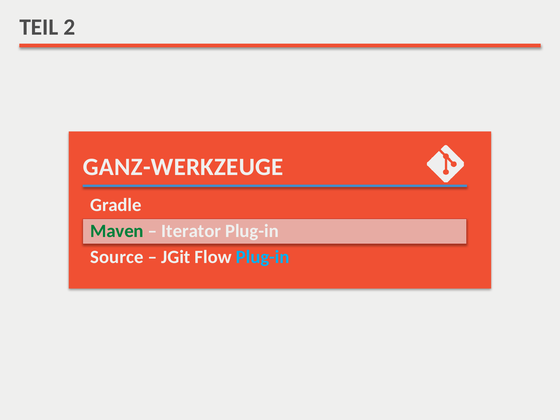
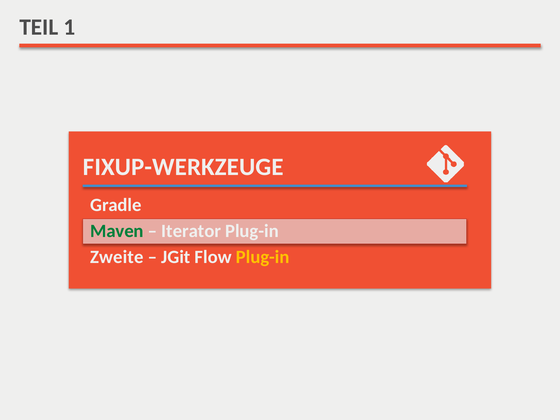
2: 2 -> 1 (69, 27)
GANZ-WERKZEUGE: GANZ-WERKZEUGE -> FIXUP-WERKZEUGE (183, 167)
Source: Source -> Zweite (117, 257)
Plug-in colour: light blue -> yellow (263, 257)
